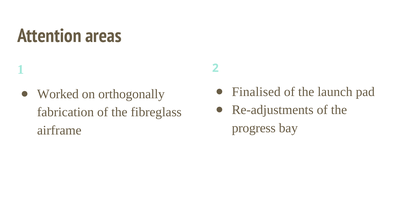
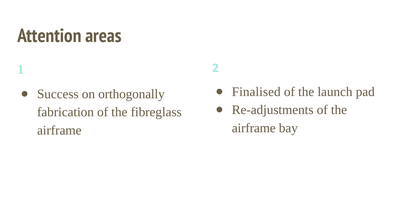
Worked: Worked -> Success (58, 94)
progress: progress -> airframe (254, 128)
